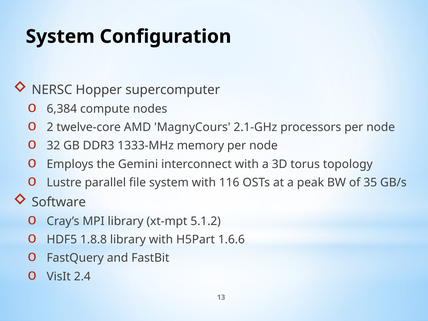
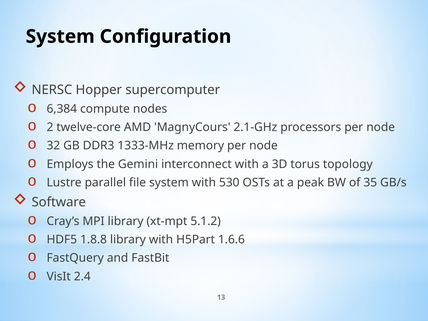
116: 116 -> 530 (229, 183)
